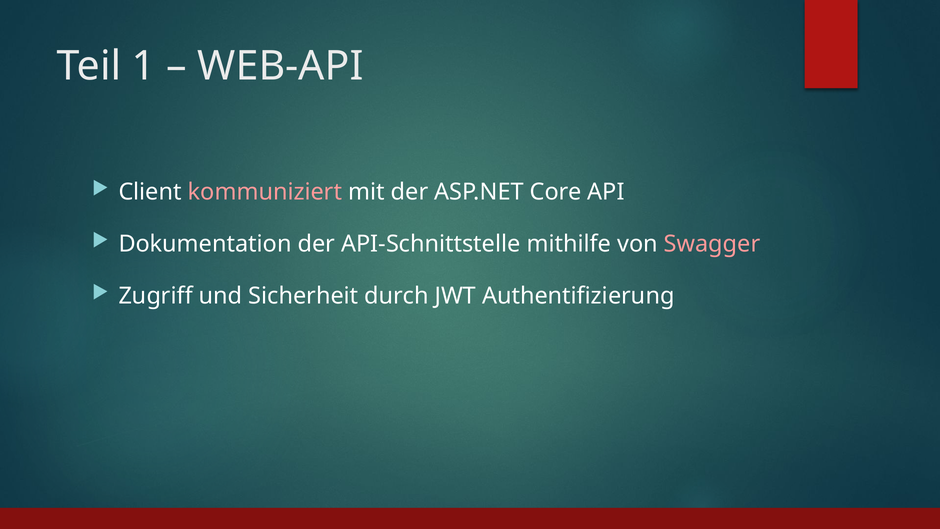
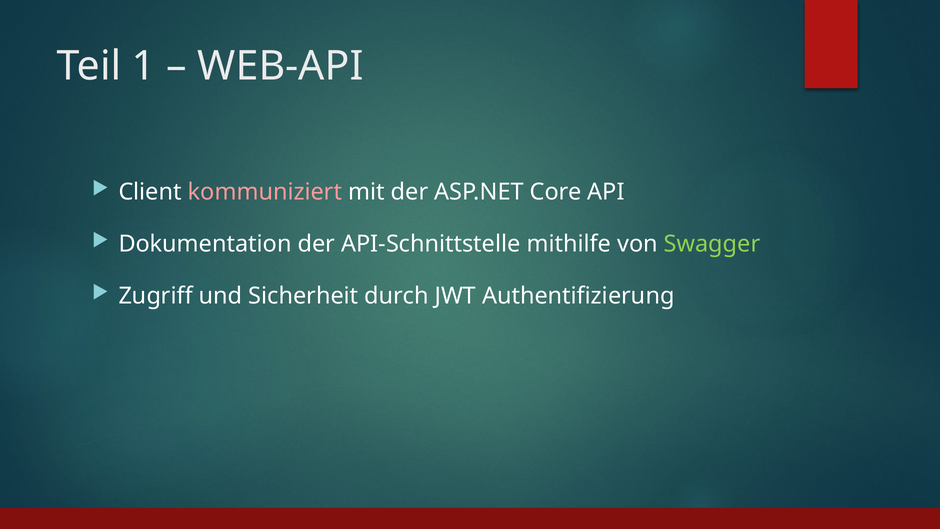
Swagger colour: pink -> light green (712, 244)
